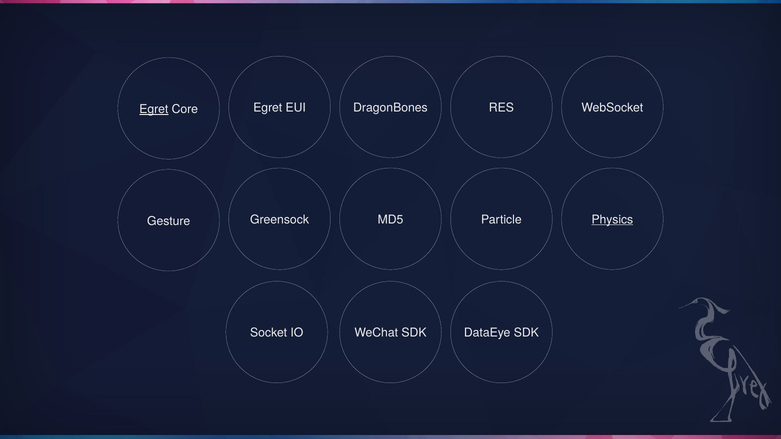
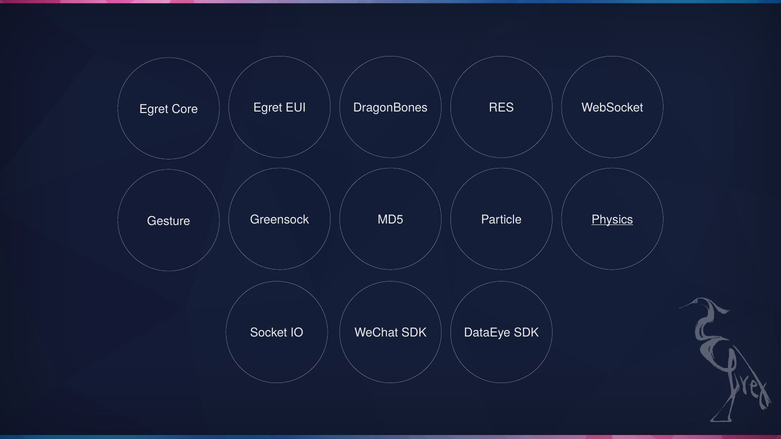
Egret underline: present -> none (154, 109)
